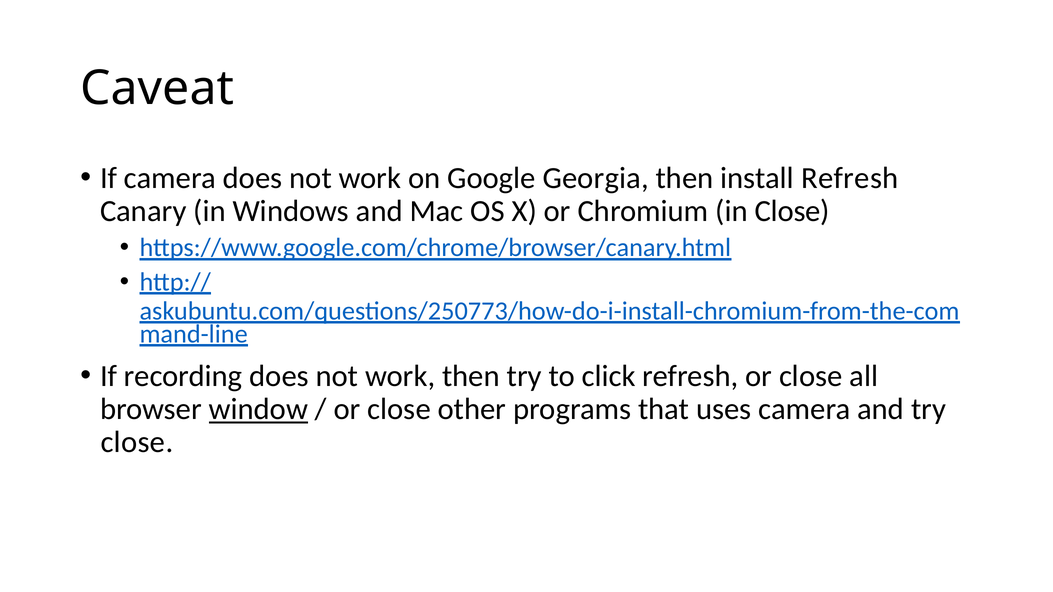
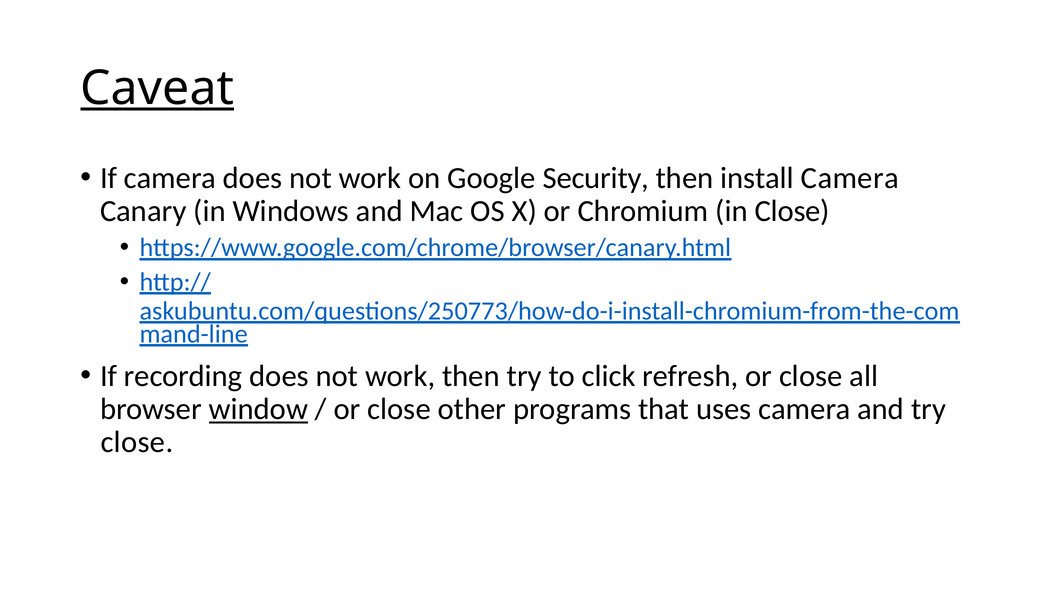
Caveat underline: none -> present (157, 88)
Georgia: Georgia -> Security (596, 178)
install Refresh: Refresh -> Camera (850, 178)
